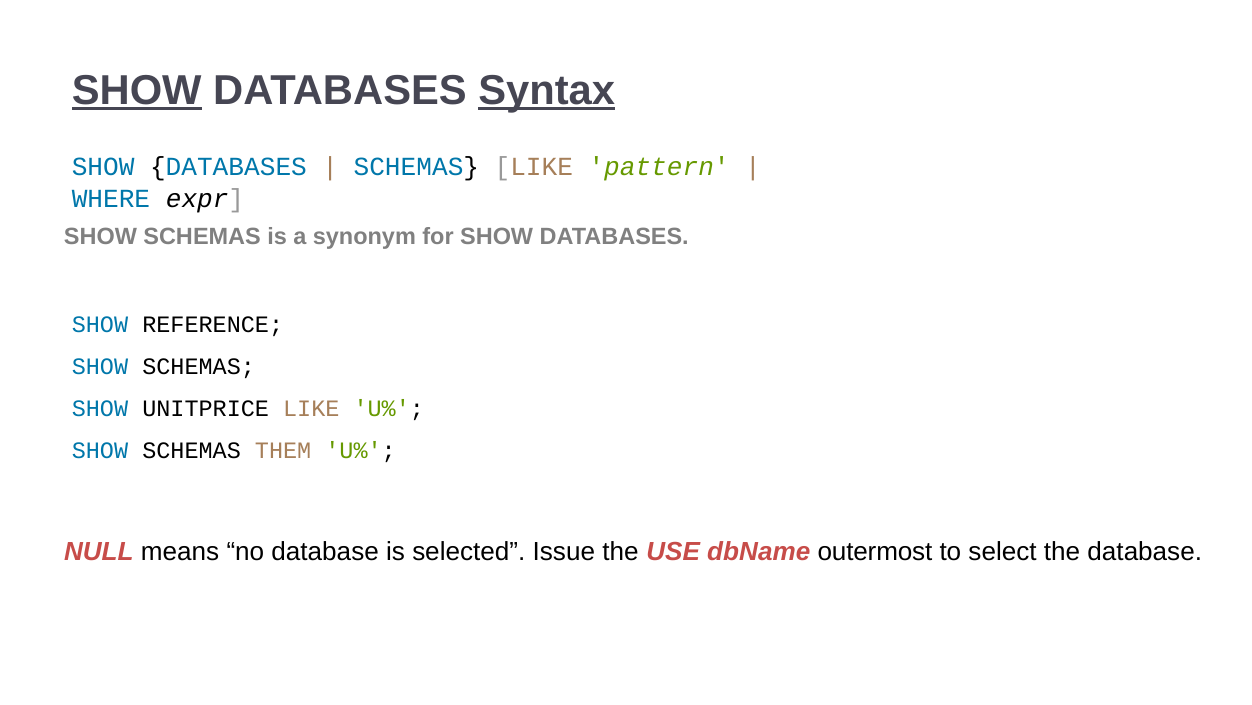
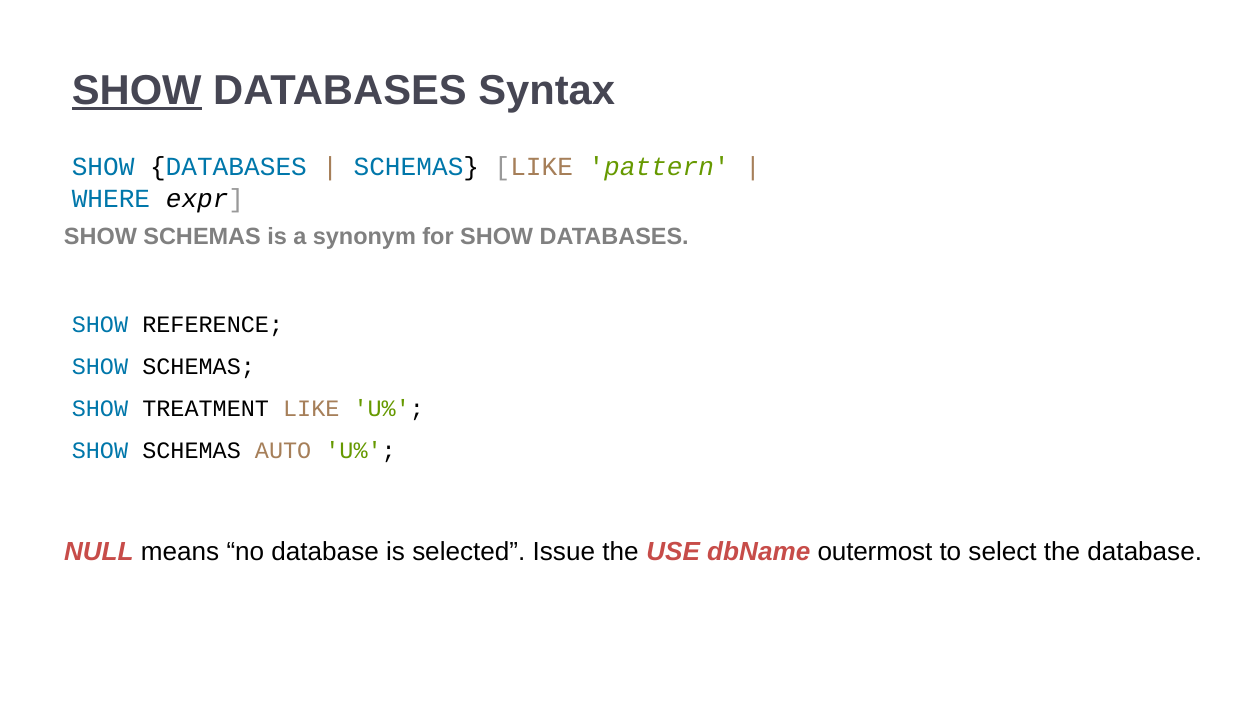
Syntax underline: present -> none (547, 91)
UNITPRICE: UNITPRICE -> TREATMENT (206, 408)
THEM: THEM -> AUTO (283, 451)
